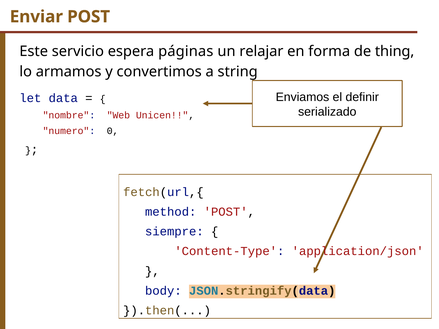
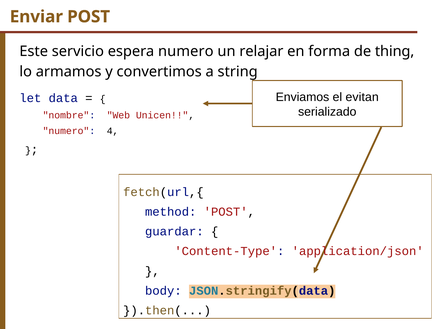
espera páginas: páginas -> numero (186, 51)
definir: definir -> evitan (362, 97)
0: 0 -> 4 (113, 131)
siempre: siempre -> guardar (174, 232)
